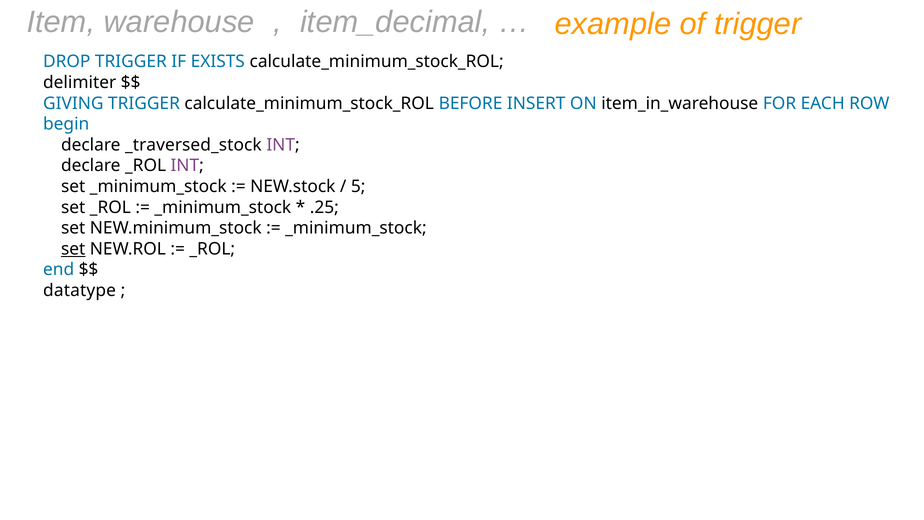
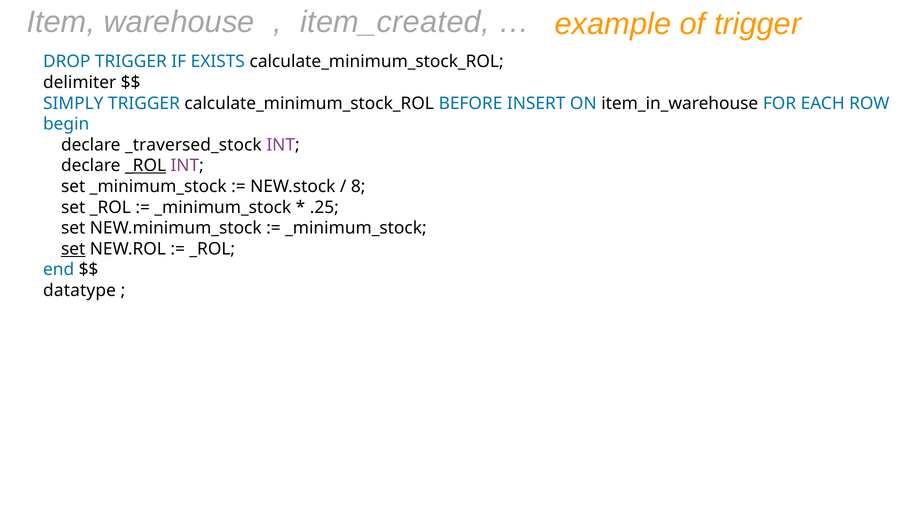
item_decimal: item_decimal -> item_created (395, 22)
GIVING: GIVING -> SIMPLY (73, 103)
_ROL underline: none -> present (146, 166)
5: 5 -> 8 (358, 186)
